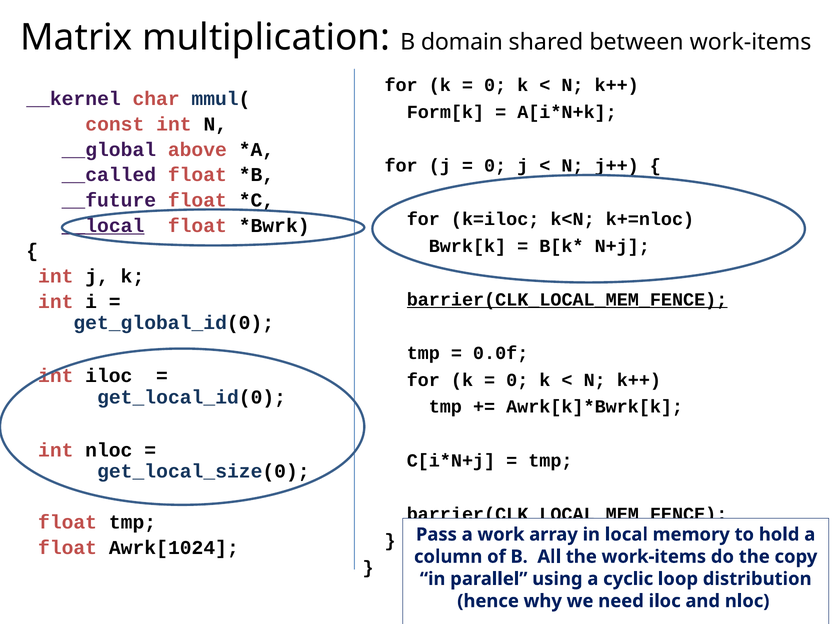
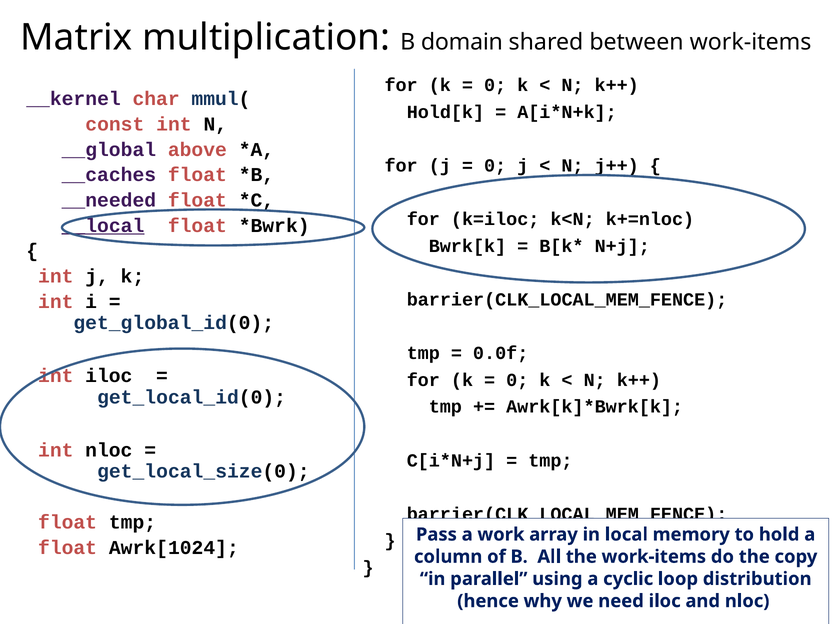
Form[k: Form[k -> Hold[k (445, 112)
__called: __called -> __caches (109, 175)
__future: __future -> __needed (109, 200)
barrier(CLK_LOCAL_MEM_FENCE underline: present -> none (567, 300)
